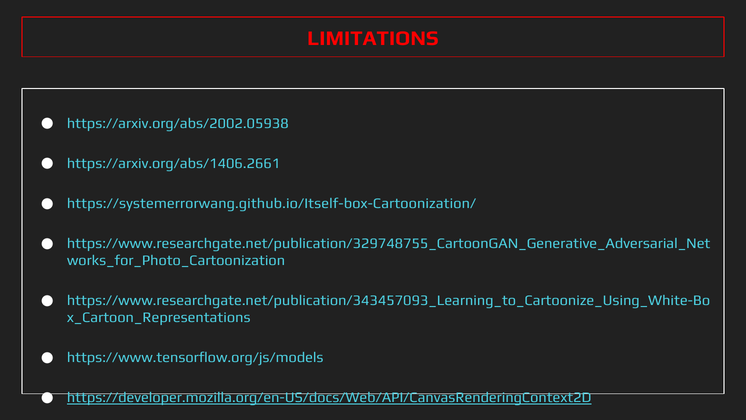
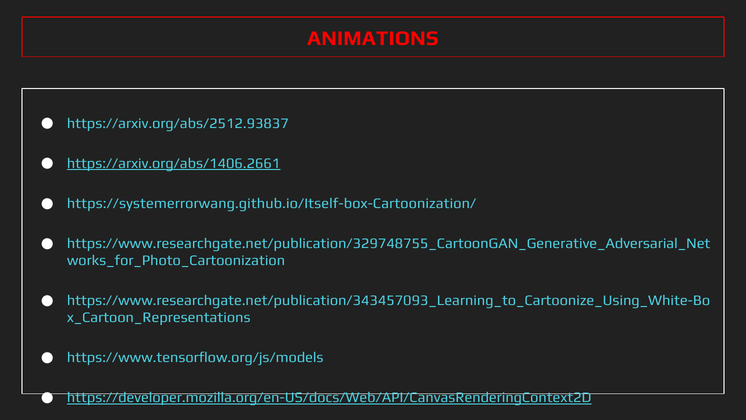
LIMITATIONS: LIMITATIONS -> ANIMATIONS (373, 38)
https://arxiv.org/abs/2002.05938: https://arxiv.org/abs/2002.05938 -> https://arxiv.org/abs/2512.93837 (178, 123)
https://arxiv.org/abs/1406.2661 underline: none -> present (174, 163)
